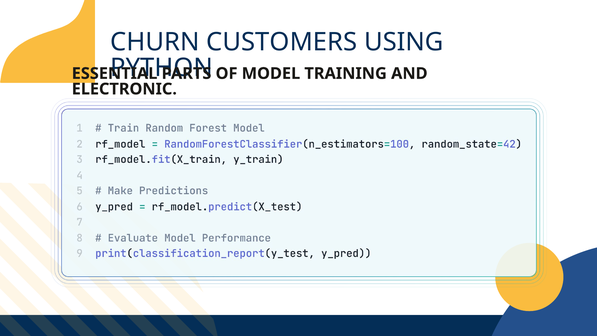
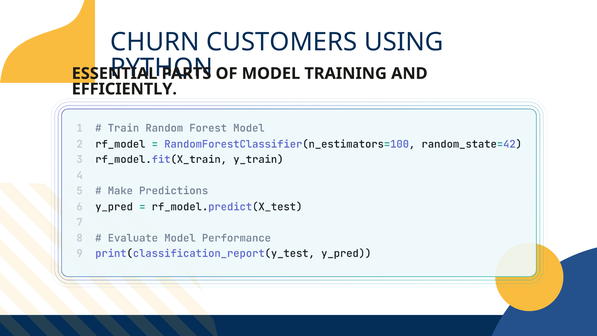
ELECTRONIC: ELECTRONIC -> EFFICIENTLY (124, 89)
